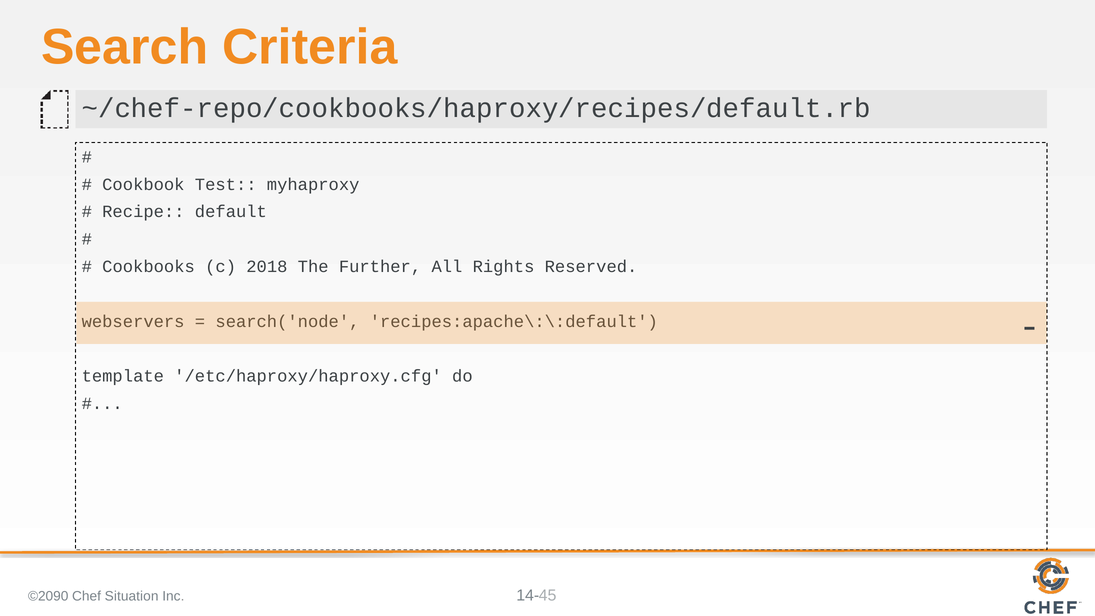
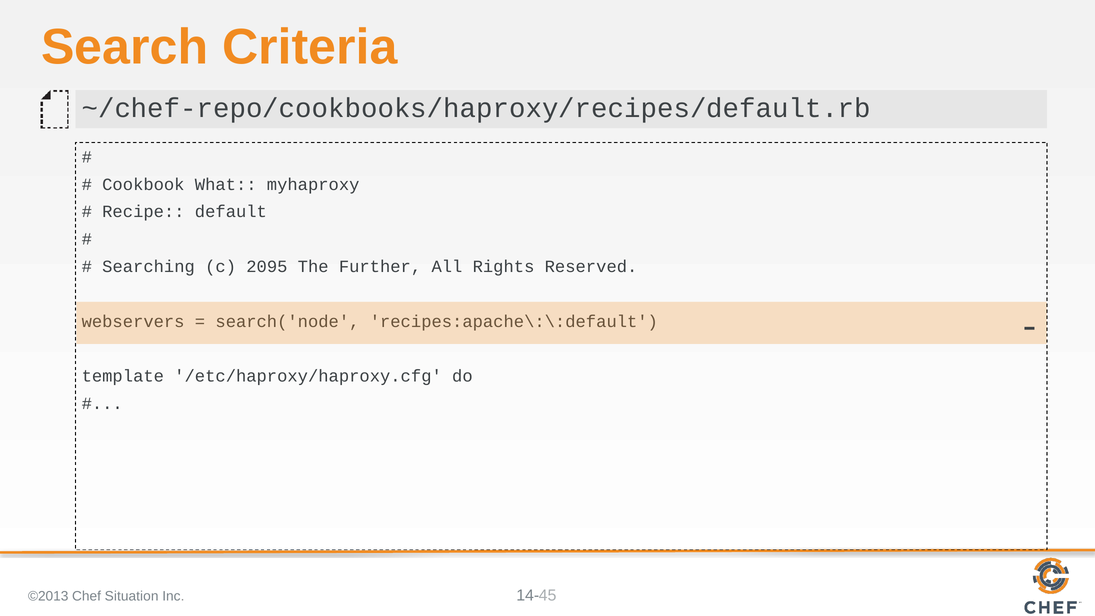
Test: Test -> What (226, 184)
Cookbooks: Cookbooks -> Searching (149, 267)
2018: 2018 -> 2095 (267, 267)
©2090: ©2090 -> ©2013 (48, 596)
